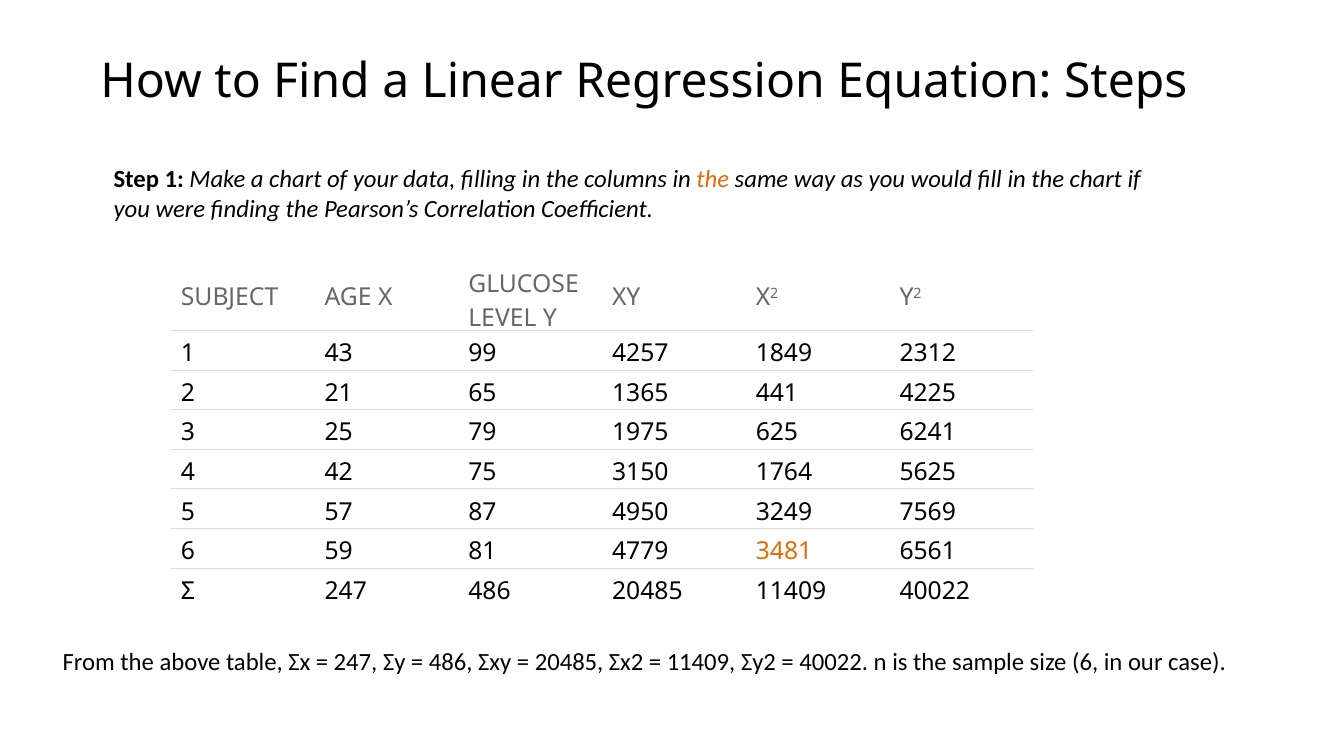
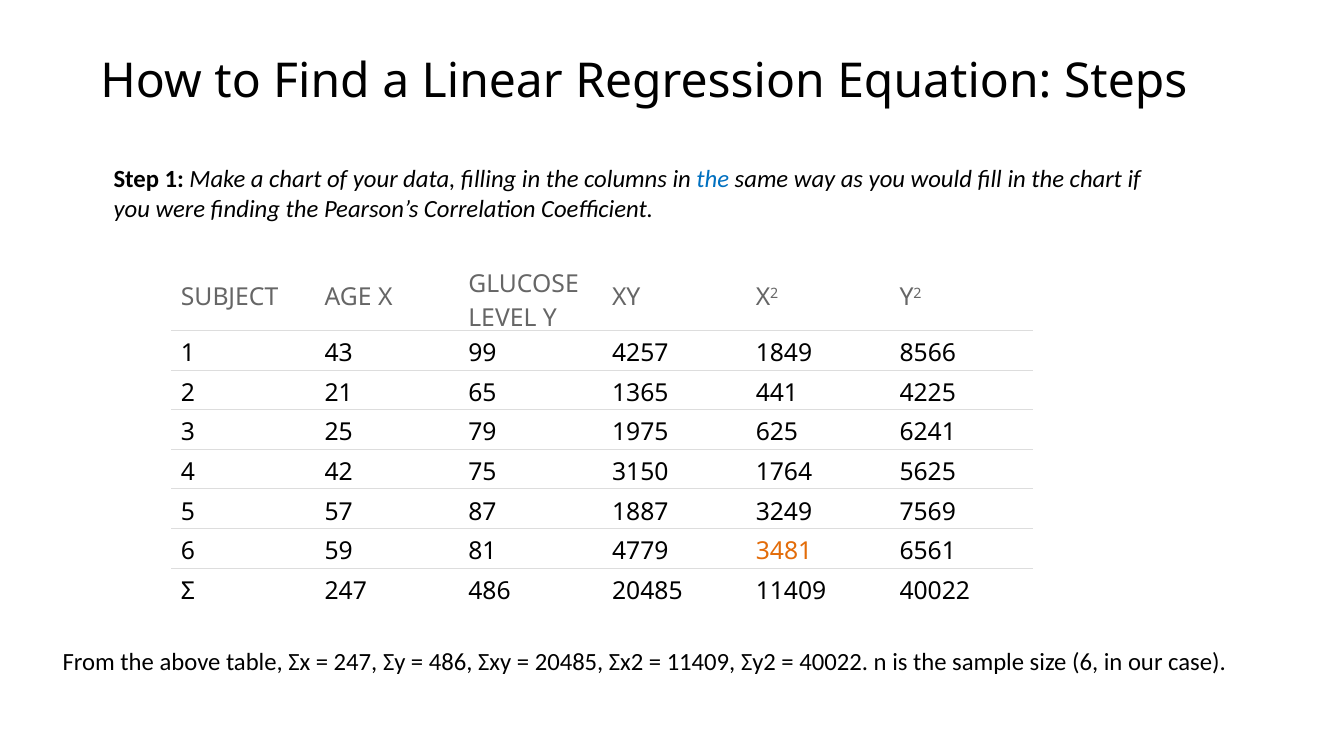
the colour: orange -> blue (713, 180)
2312: 2312 -> 8566 (928, 354)
4950: 4950 -> 1887 (640, 512)
